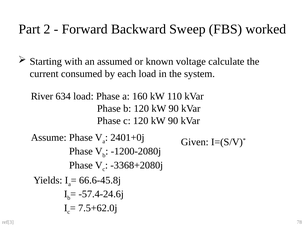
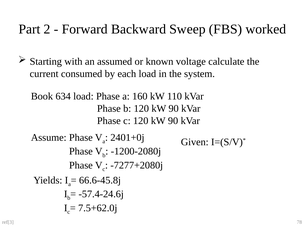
River: River -> Book (42, 97)
-3368+2080j: -3368+2080j -> -7277+2080j (137, 166)
